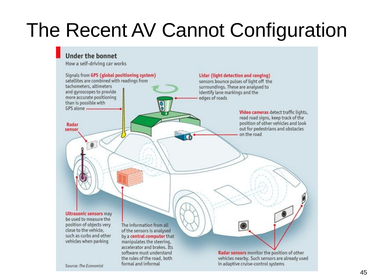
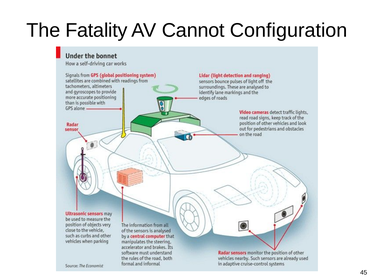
Recent: Recent -> Fatality (96, 30)
